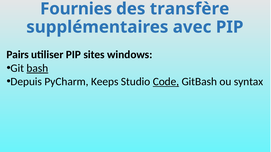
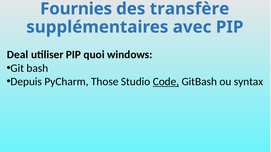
Pairs: Pairs -> Deal (18, 55)
sites: sites -> quoi (94, 55)
bash underline: present -> none (37, 68)
Keeps: Keeps -> Those (105, 82)
